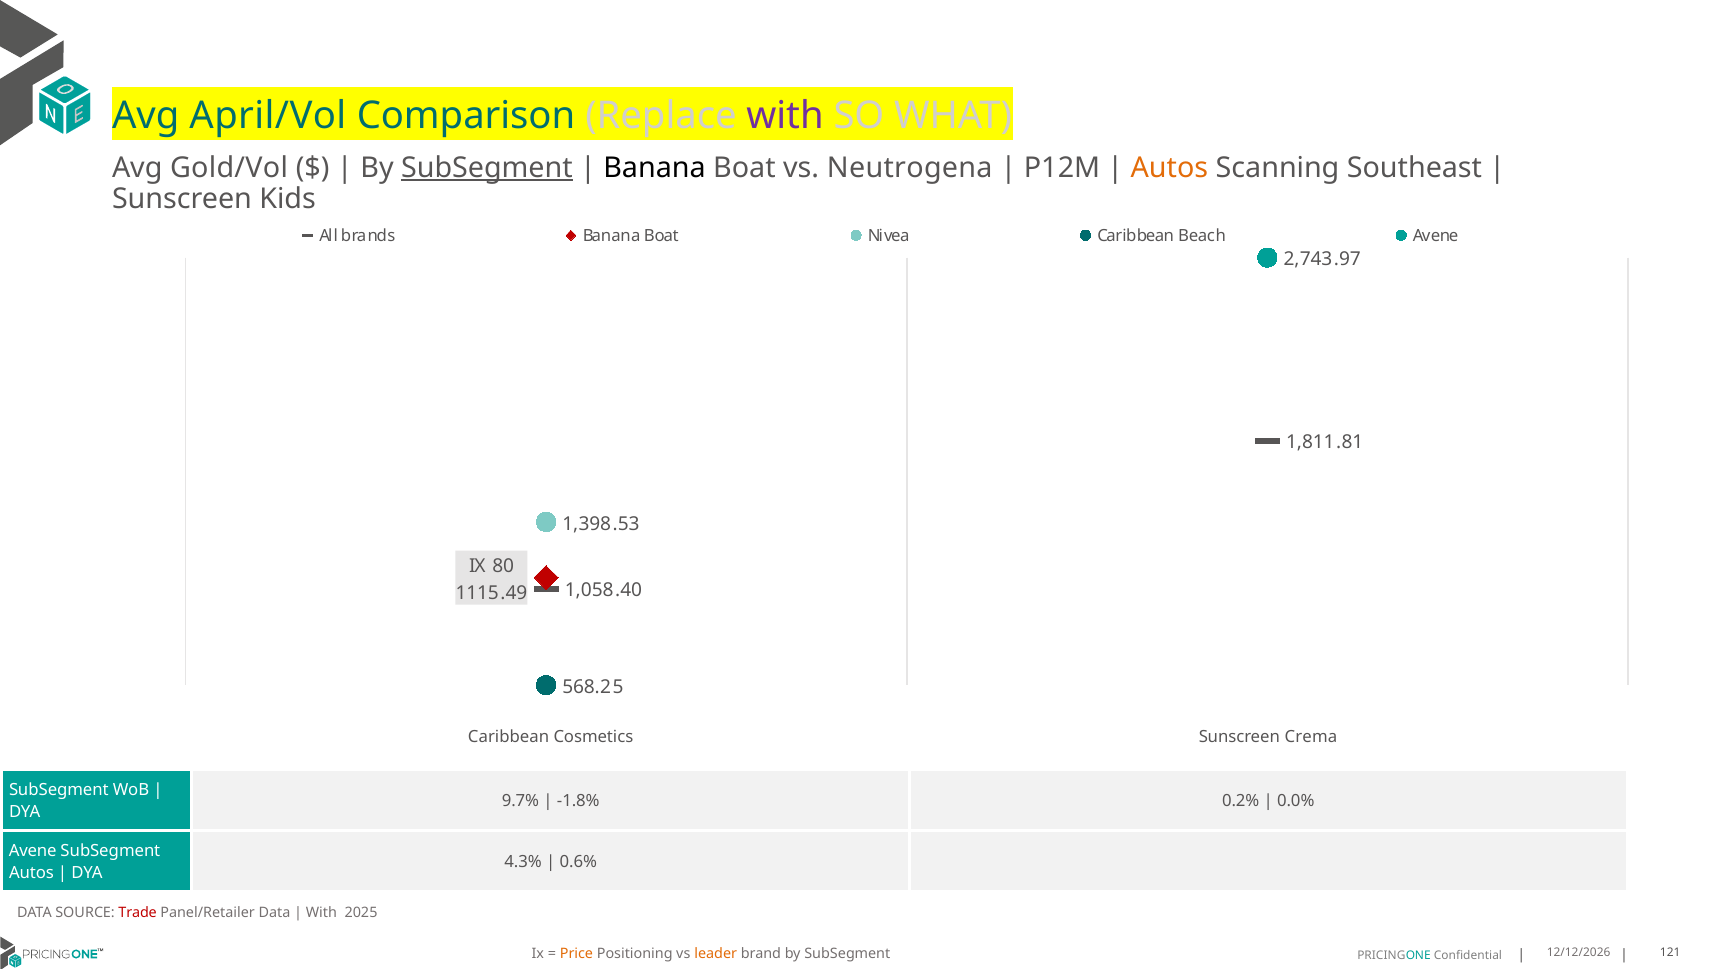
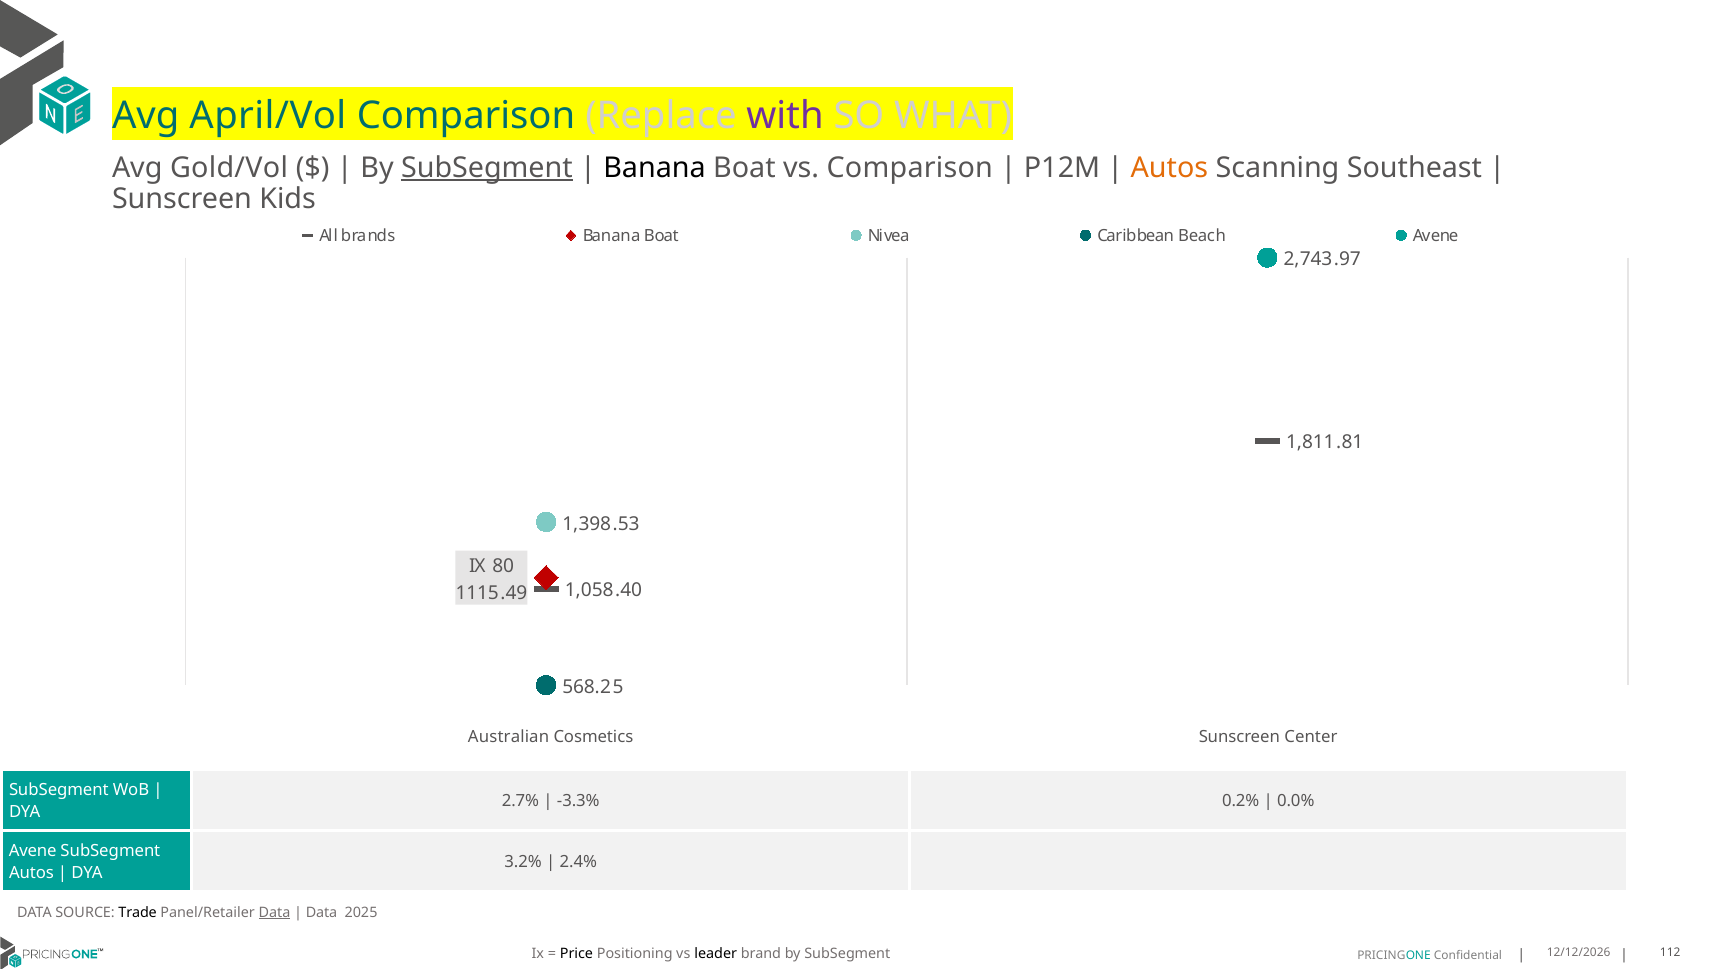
vs Neutrogena: Neutrogena -> Comparison (910, 168)
Caribbean: Caribbean -> Australian (509, 738)
Crema: Crema -> Center (1311, 738)
9.7%: 9.7% -> 2.7% (520, 801)
-1.8%: -1.8% -> -3.3% (578, 801)
4.3%: 4.3% -> 3.2% (523, 862)
0.6%: 0.6% -> 2.4% (578, 862)
Trade colour: red -> black (138, 913)
Data underline: none -> present (275, 913)
With: With -> Data (321, 913)
Price colour: orange -> black (576, 954)
leader colour: orange -> black (716, 954)
121: 121 -> 112 (1670, 953)
